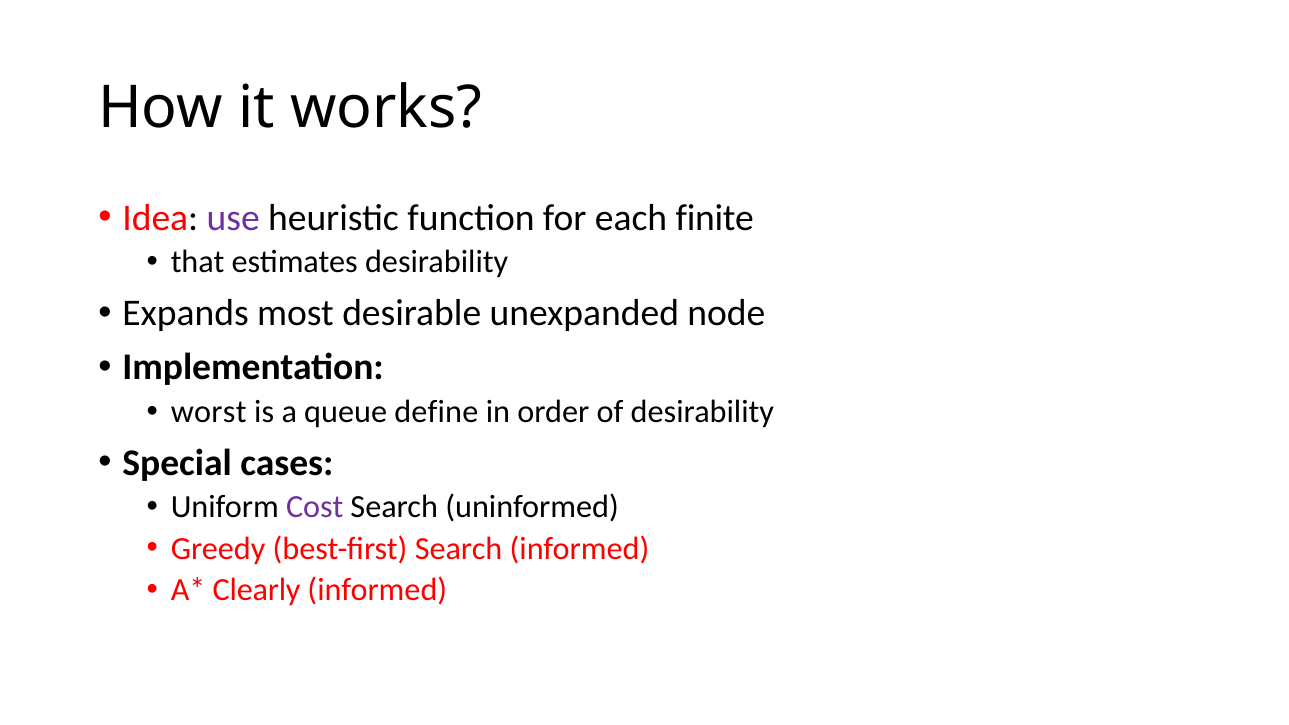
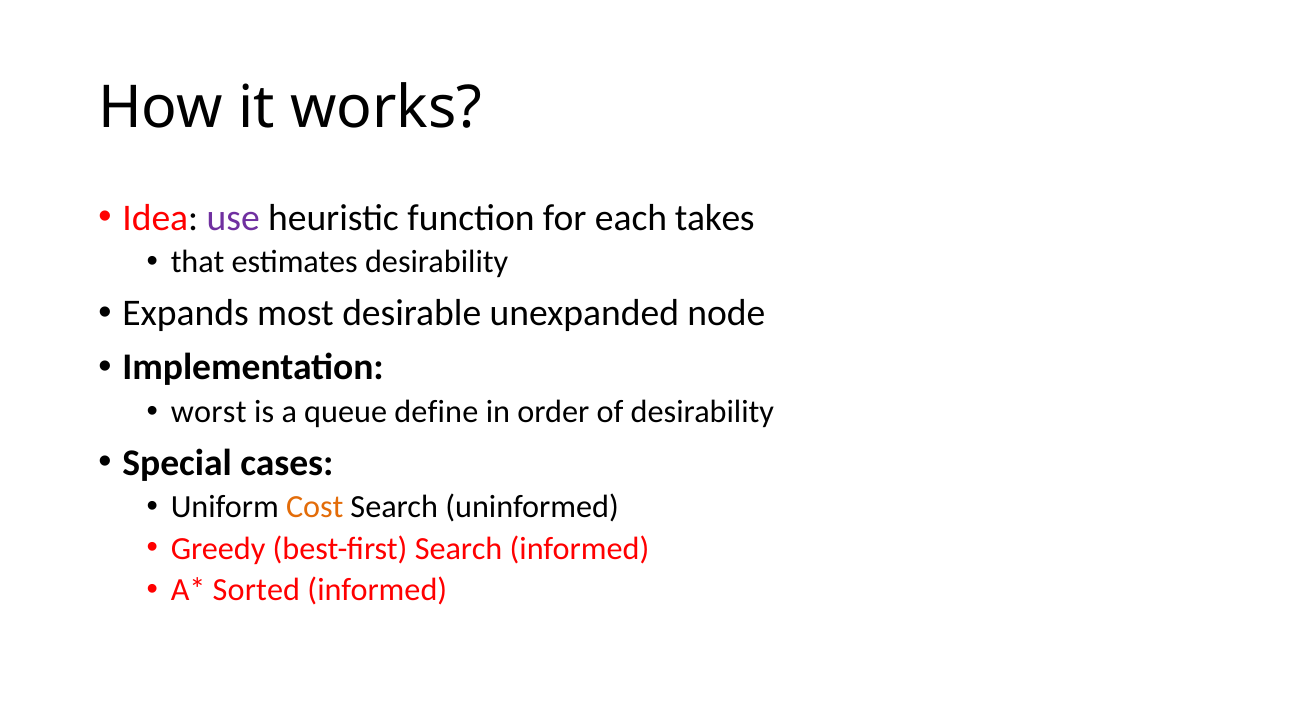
finite: finite -> takes (715, 218)
Cost colour: purple -> orange (315, 507)
Clearly: Clearly -> Sorted (256, 590)
